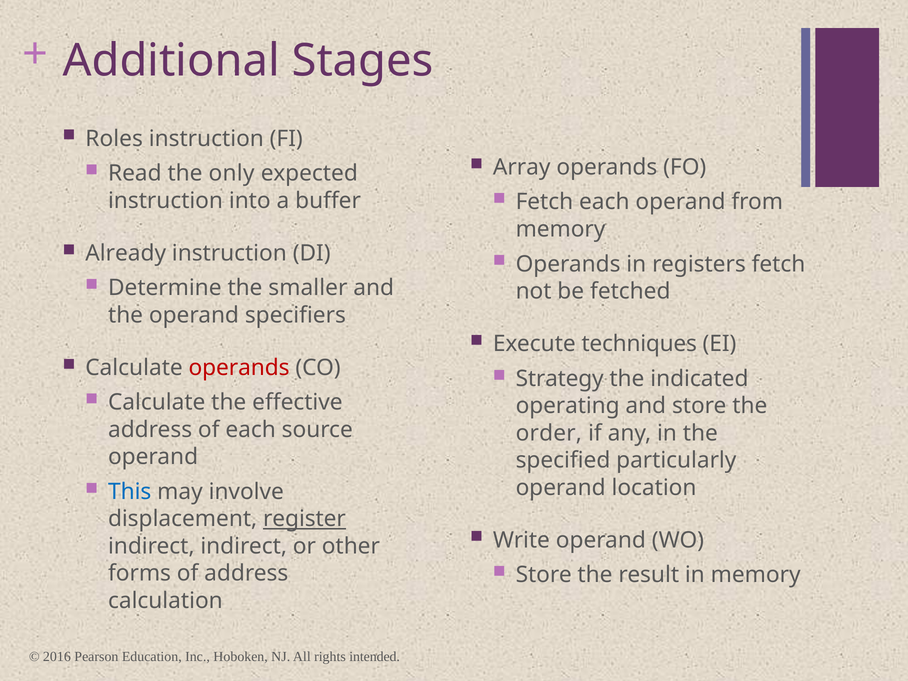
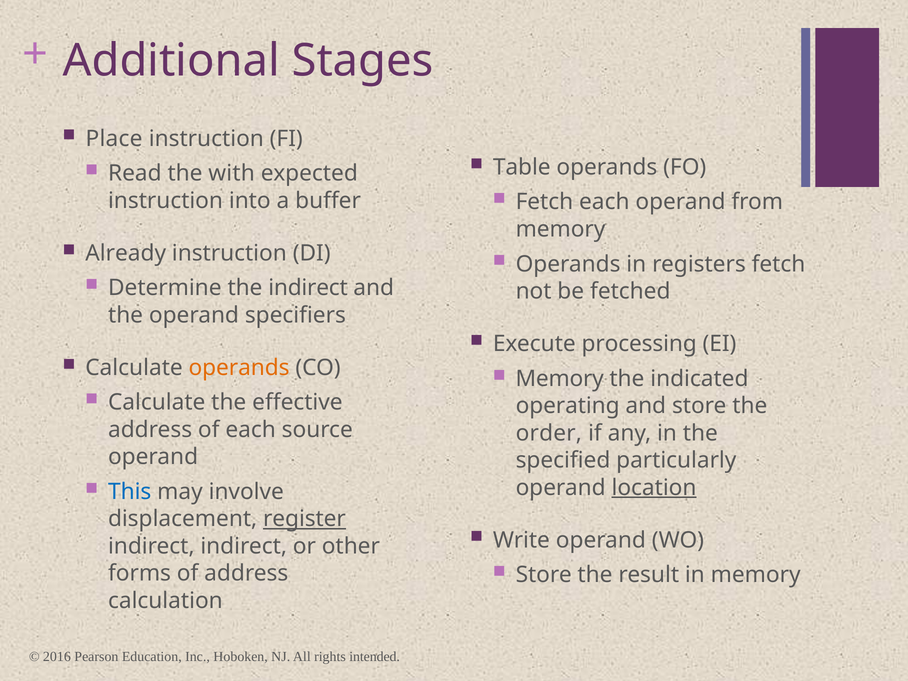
Roles: Roles -> Place (114, 139)
Array: Array -> Table (522, 167)
only: only -> with (232, 173)
the smaller: smaller -> indirect (308, 288)
techniques: techniques -> processing (639, 344)
operands colour: red -> orange (239, 368)
Strategy: Strategy -> Memory (560, 379)
location underline: none -> present (654, 488)
